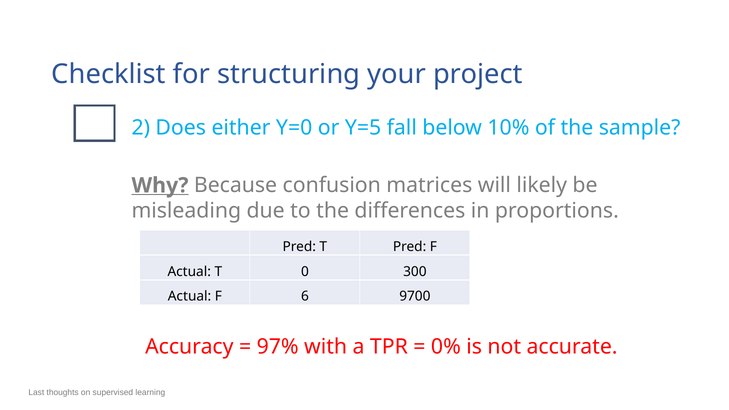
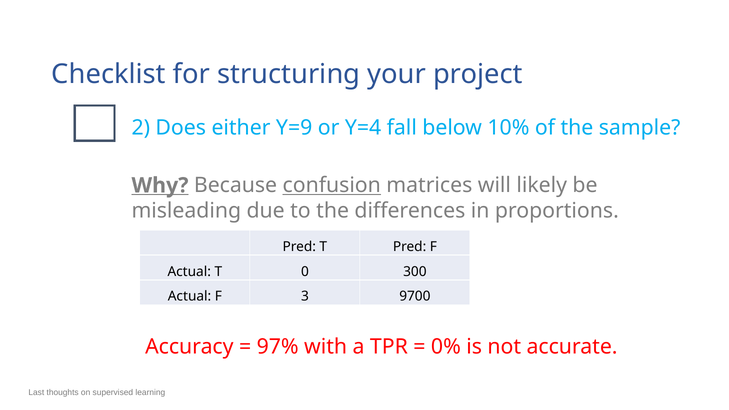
Y=0: Y=0 -> Y=9 (294, 128)
Y=5: Y=5 -> Y=4 (363, 128)
confusion underline: none -> present (332, 185)
6: 6 -> 3 (305, 297)
